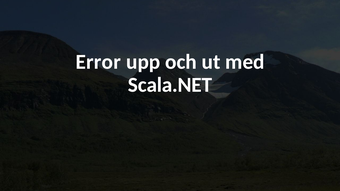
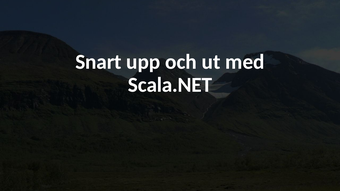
Error: Error -> Snart (98, 62)
